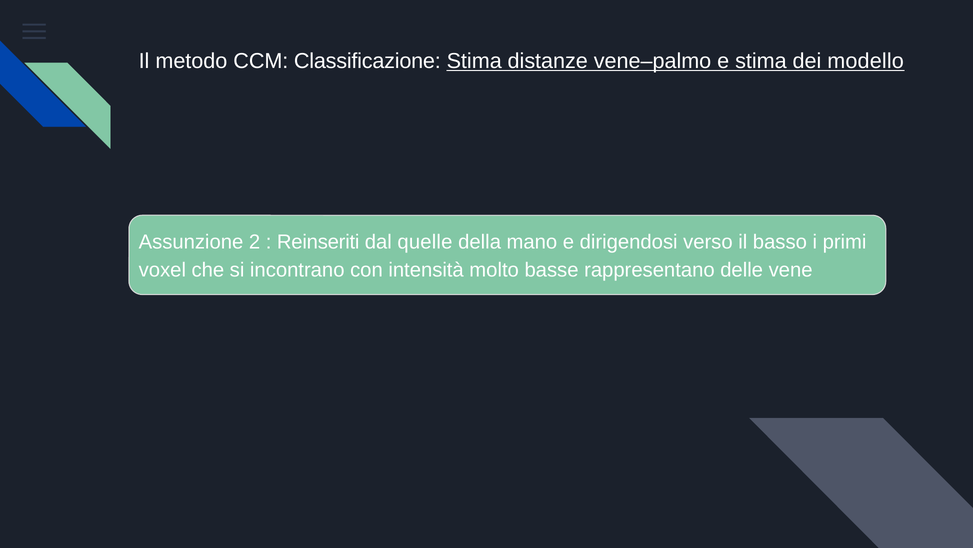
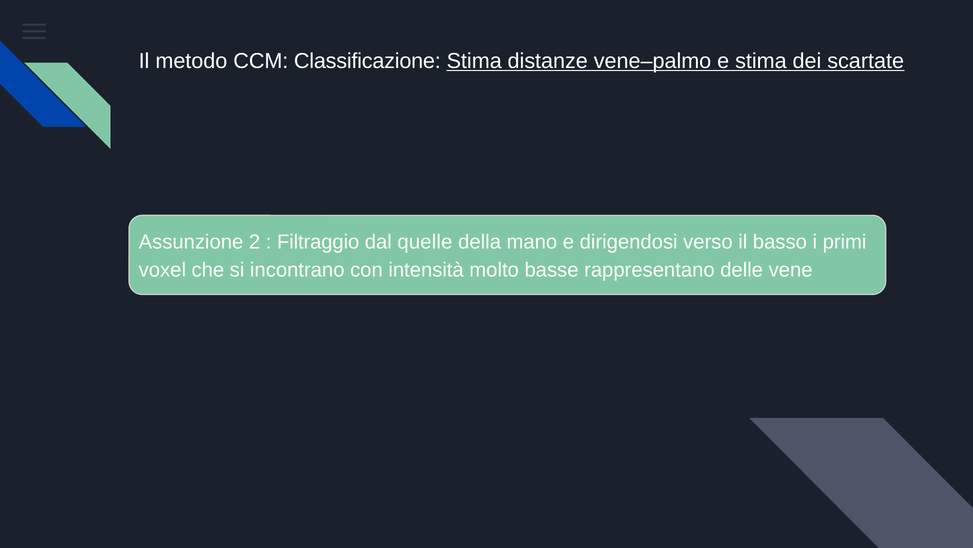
modello: modello -> scartate (866, 61)
Reinseriti: Reinseriti -> Filtraggio (318, 242)
